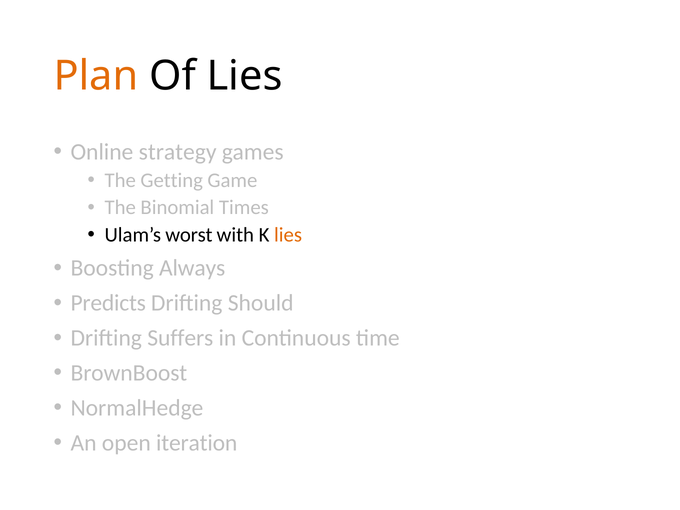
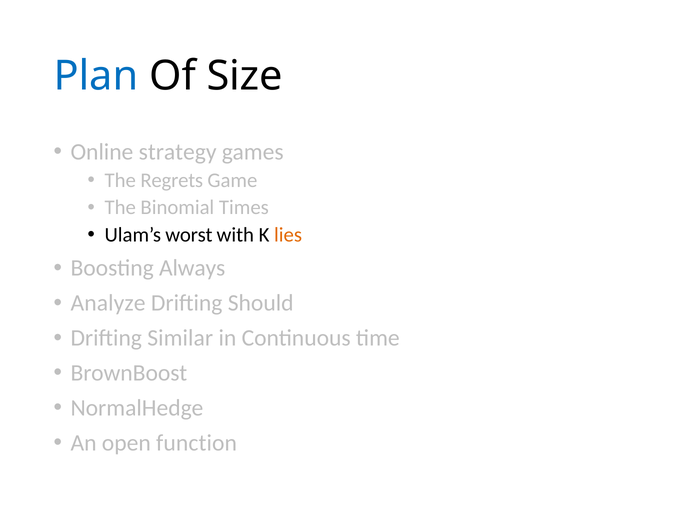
Plan colour: orange -> blue (96, 76)
Of Lies: Lies -> Size (245, 76)
Getting: Getting -> Regrets (172, 180)
Predicts: Predicts -> Analyze (108, 303)
Suffers: Suffers -> Similar (180, 338)
iteration: iteration -> function (197, 443)
